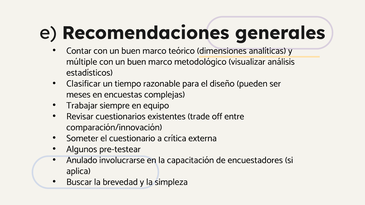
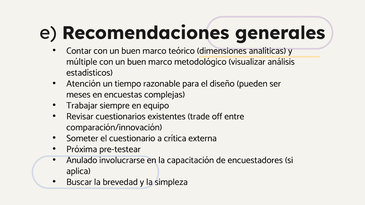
Clasificar: Clasificar -> Atención (83, 84)
Algunos: Algunos -> Próxima (82, 149)
